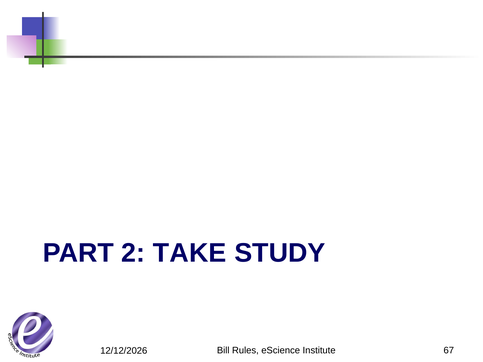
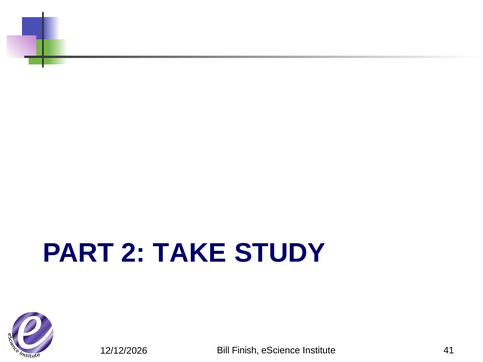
Rules: Rules -> Finish (245, 351)
67: 67 -> 41 (449, 351)
